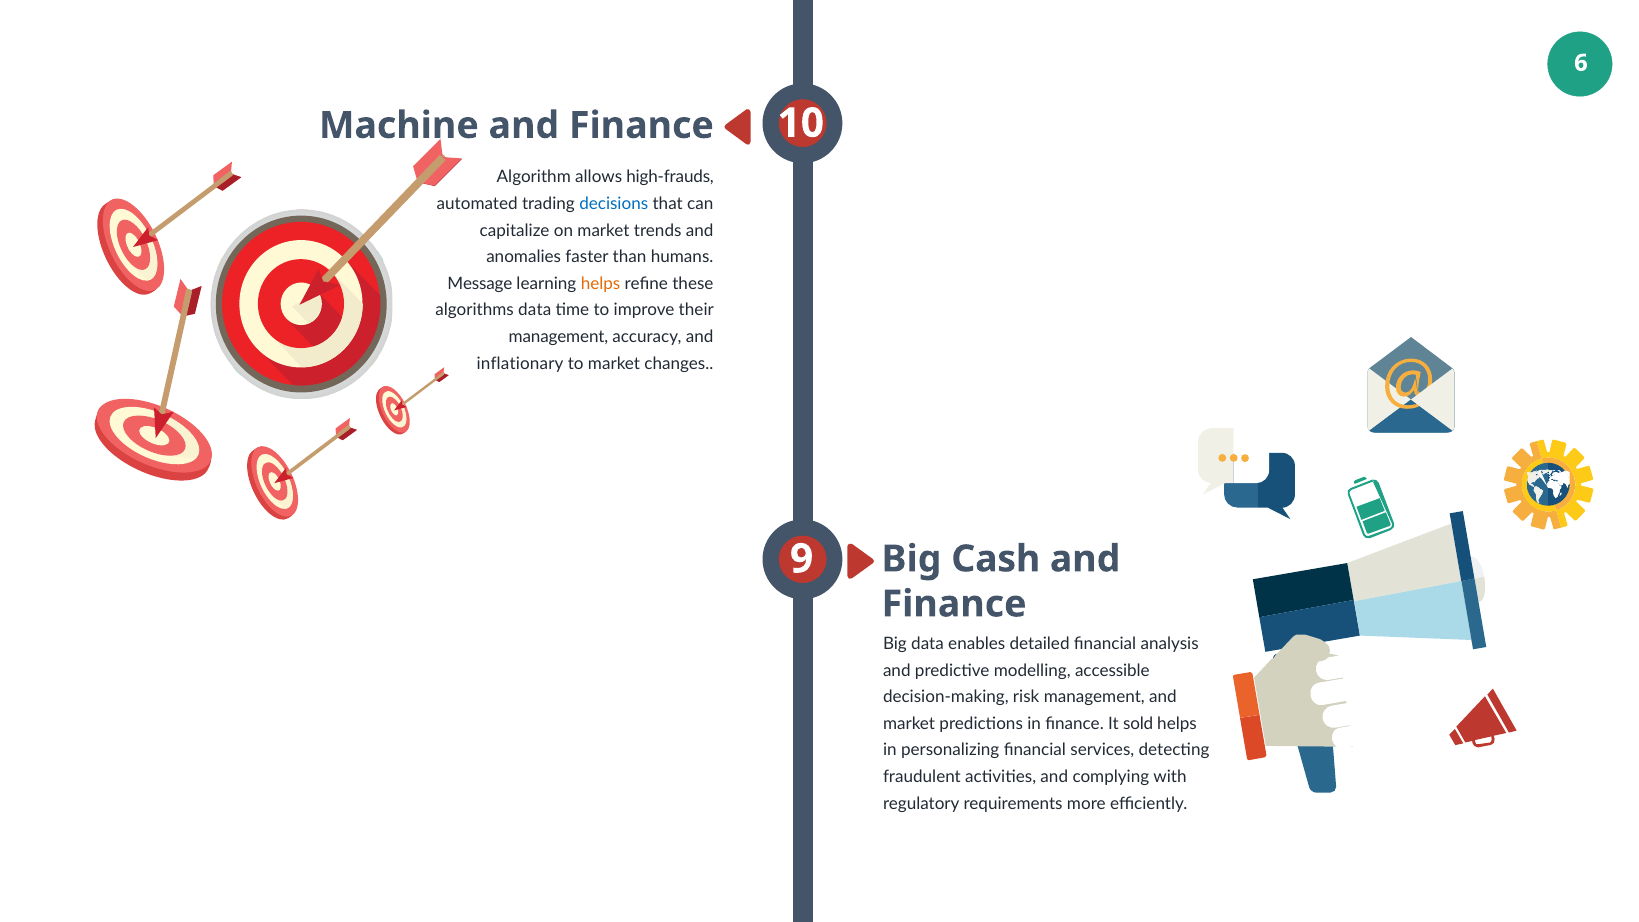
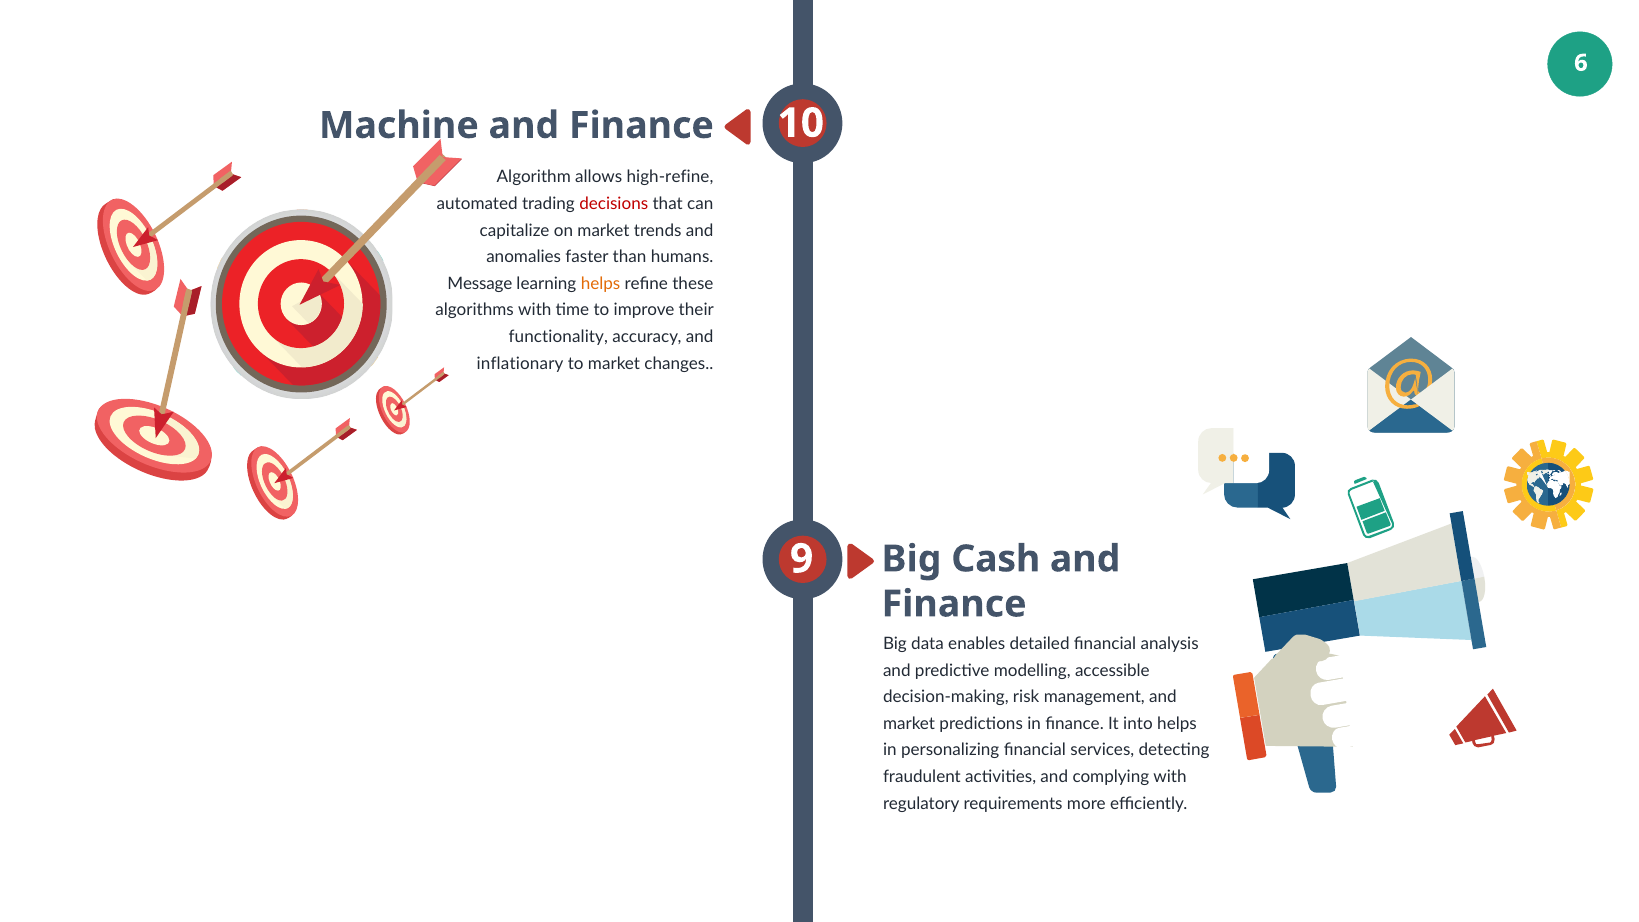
high-frauds: high-frauds -> high-refine (670, 177)
decisions colour: blue -> red (614, 204)
algorithms data: data -> with (535, 310)
management: management -> functionality (558, 337)
sold: sold -> into (1138, 724)
